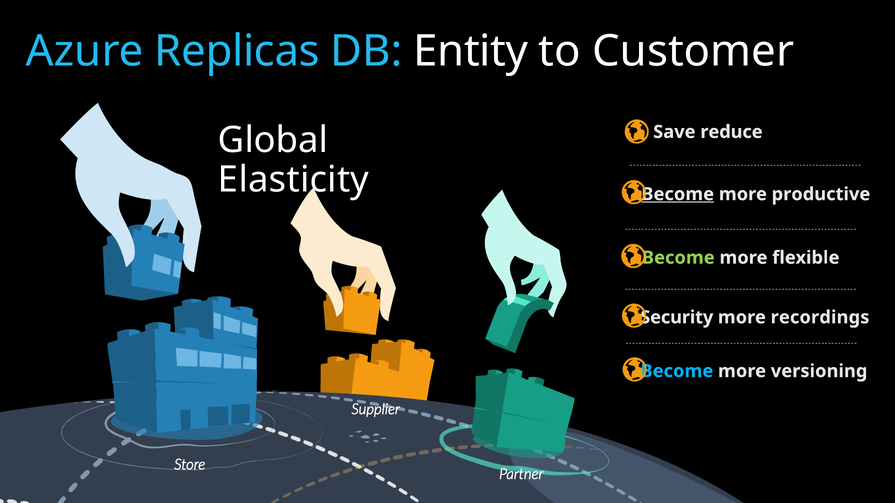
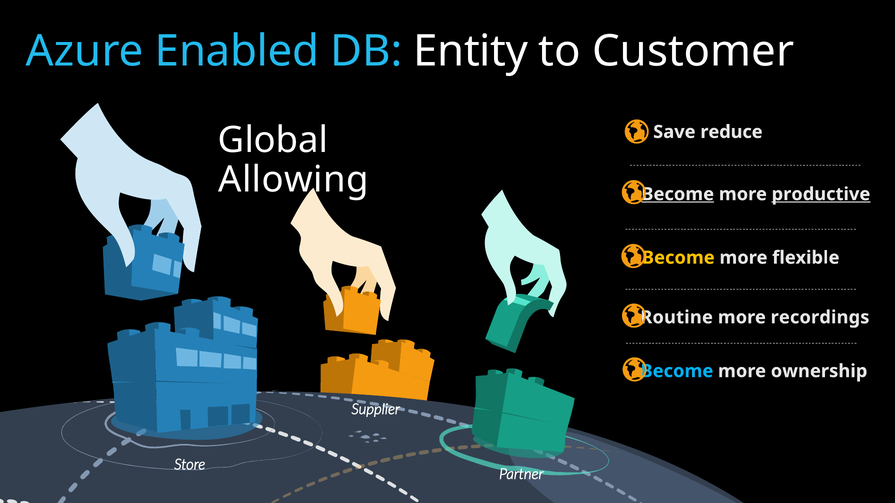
Replicas: Replicas -> Enabled (237, 51)
Elasticity: Elasticity -> Allowing (293, 180)
productive underline: none -> present (821, 194)
Become colour: light green -> yellow (678, 258)
Security: Security -> Routine (677, 318)
versioning: versioning -> ownership (819, 371)
